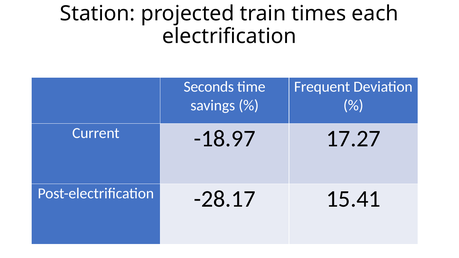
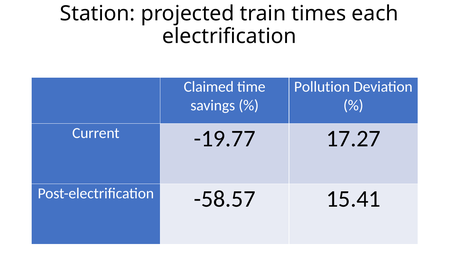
Seconds: Seconds -> Claimed (209, 87)
Frequent: Frequent -> Pollution (322, 87)
-18.97: -18.97 -> -19.77 (225, 139)
-28.17: -28.17 -> -58.57 (225, 199)
